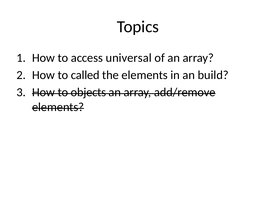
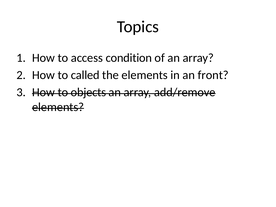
universal: universal -> condition (129, 58)
build: build -> front (213, 75)
